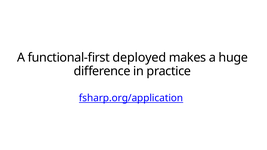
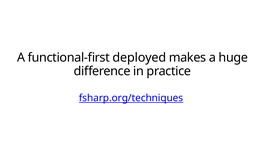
fsharp.org/application: fsharp.org/application -> fsharp.org/techniques (131, 98)
